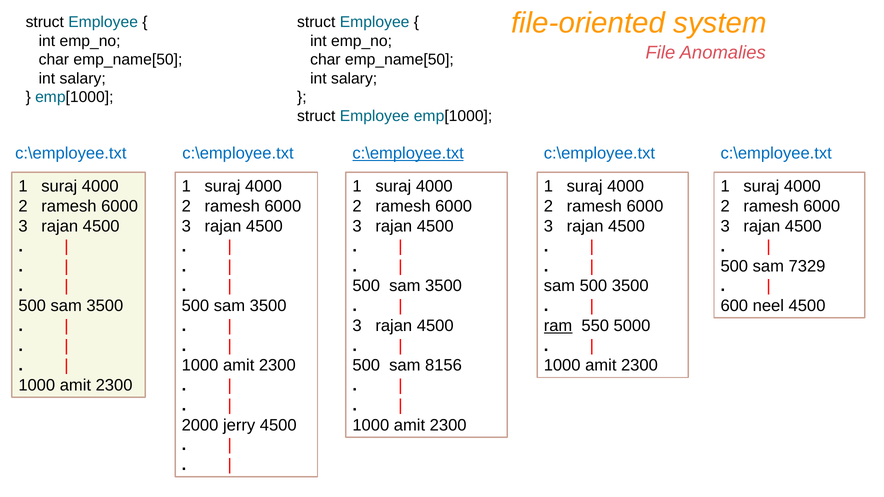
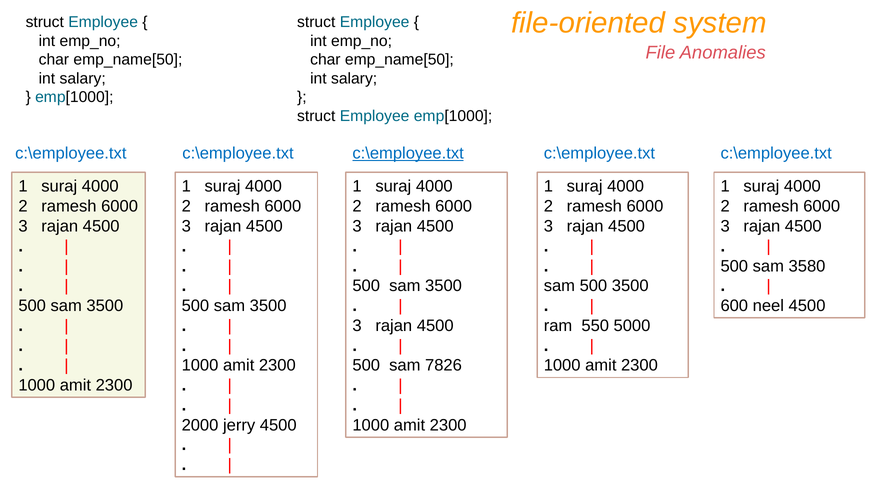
7329: 7329 -> 3580 (807, 266)
ram underline: present -> none (558, 326)
8156: 8156 -> 7826 (443, 366)
